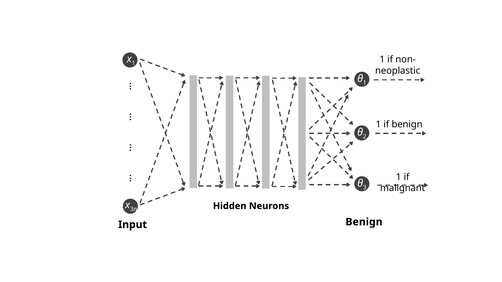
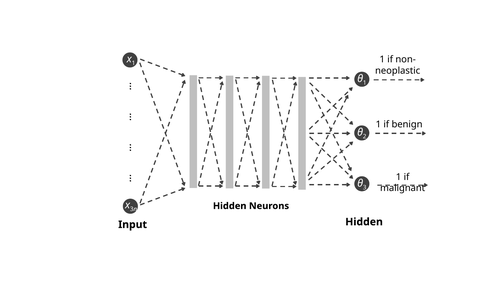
Benign: Benign -> Hidden (364, 222)
